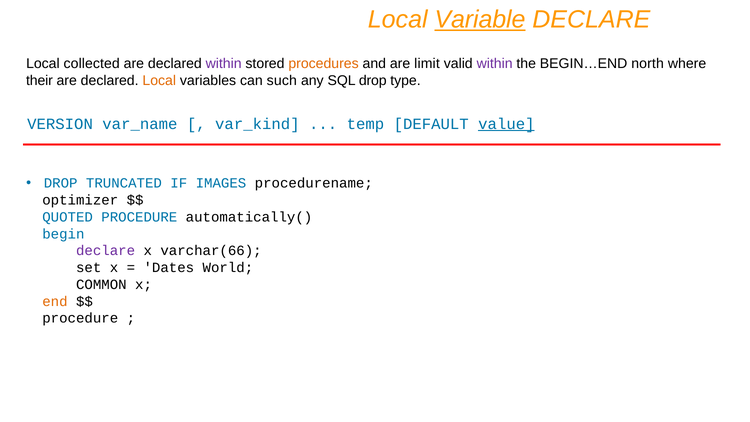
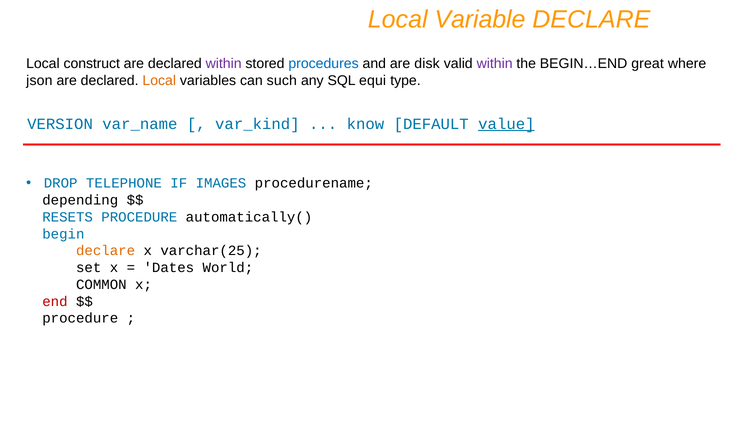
Variable underline: present -> none (480, 20)
collected: collected -> construct (92, 64)
procedures colour: orange -> blue (324, 64)
limit: limit -> disk (427, 64)
north: north -> great (648, 64)
their: their -> json (39, 81)
SQL drop: drop -> equi (373, 81)
temp: temp -> know (365, 124)
TRUNCATED: TRUNCATED -> TELEPHONE (124, 183)
optimizer: optimizer -> depending (80, 200)
QUOTED: QUOTED -> RESETS (68, 217)
declare colour: purple -> orange (106, 251)
varchar(66: varchar(66 -> varchar(25 (211, 251)
end colour: orange -> red (55, 301)
